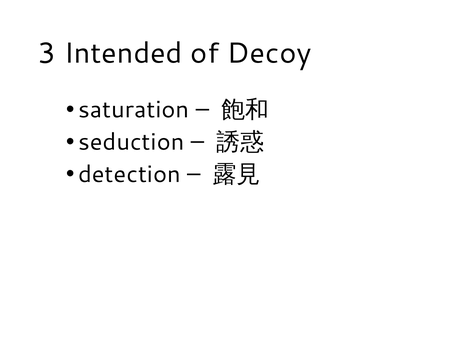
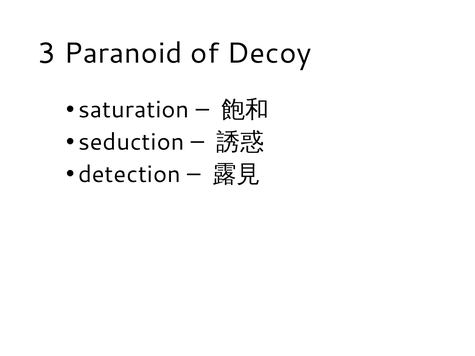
Intended: Intended -> Paranoid (123, 53)
